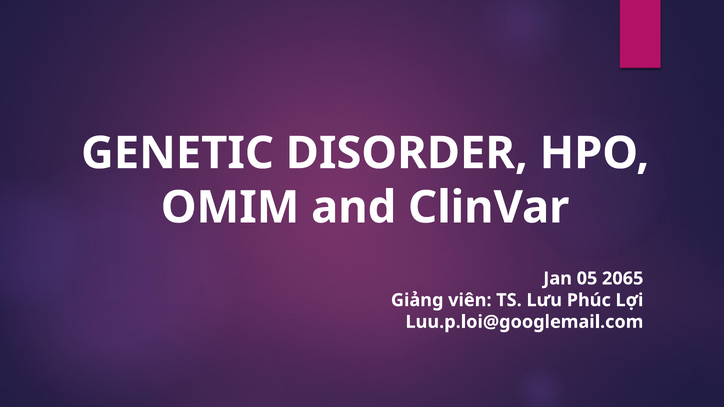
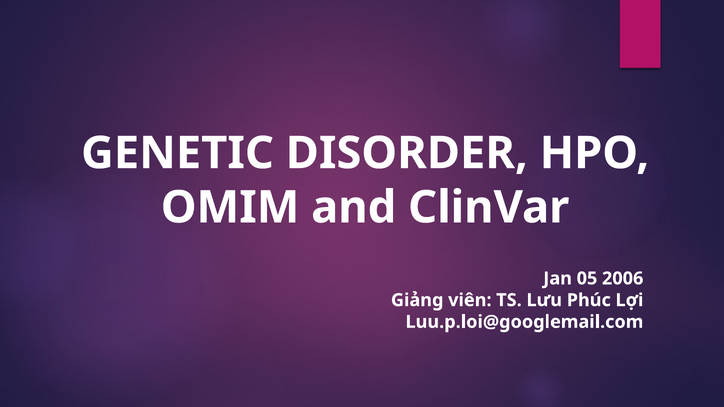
2065: 2065 -> 2006 (623, 279)
